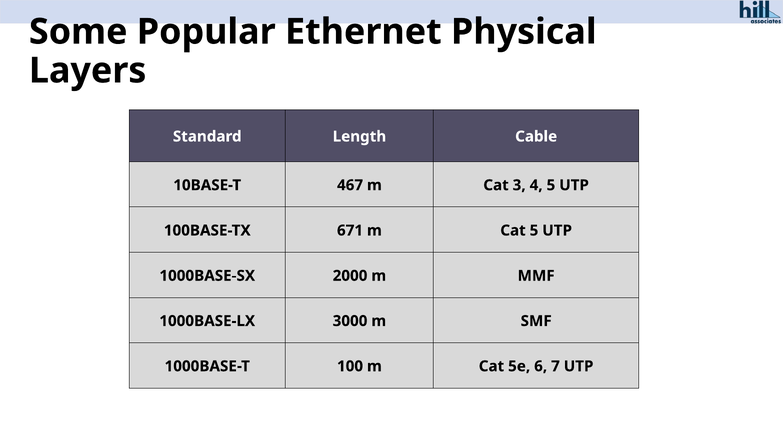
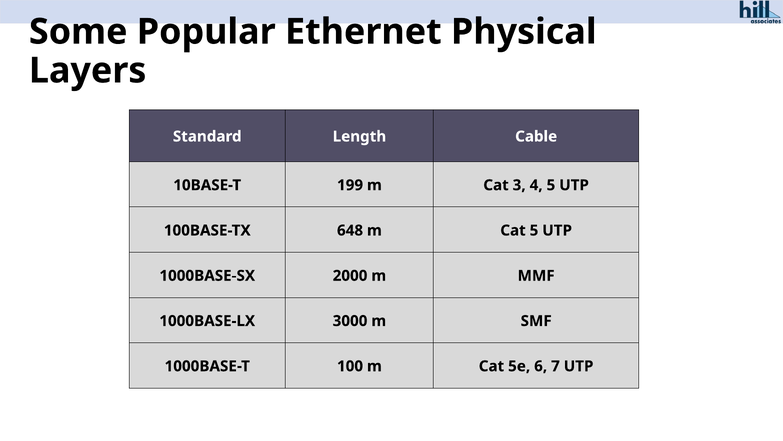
467: 467 -> 199 (350, 185)
671: 671 -> 648 (350, 230)
